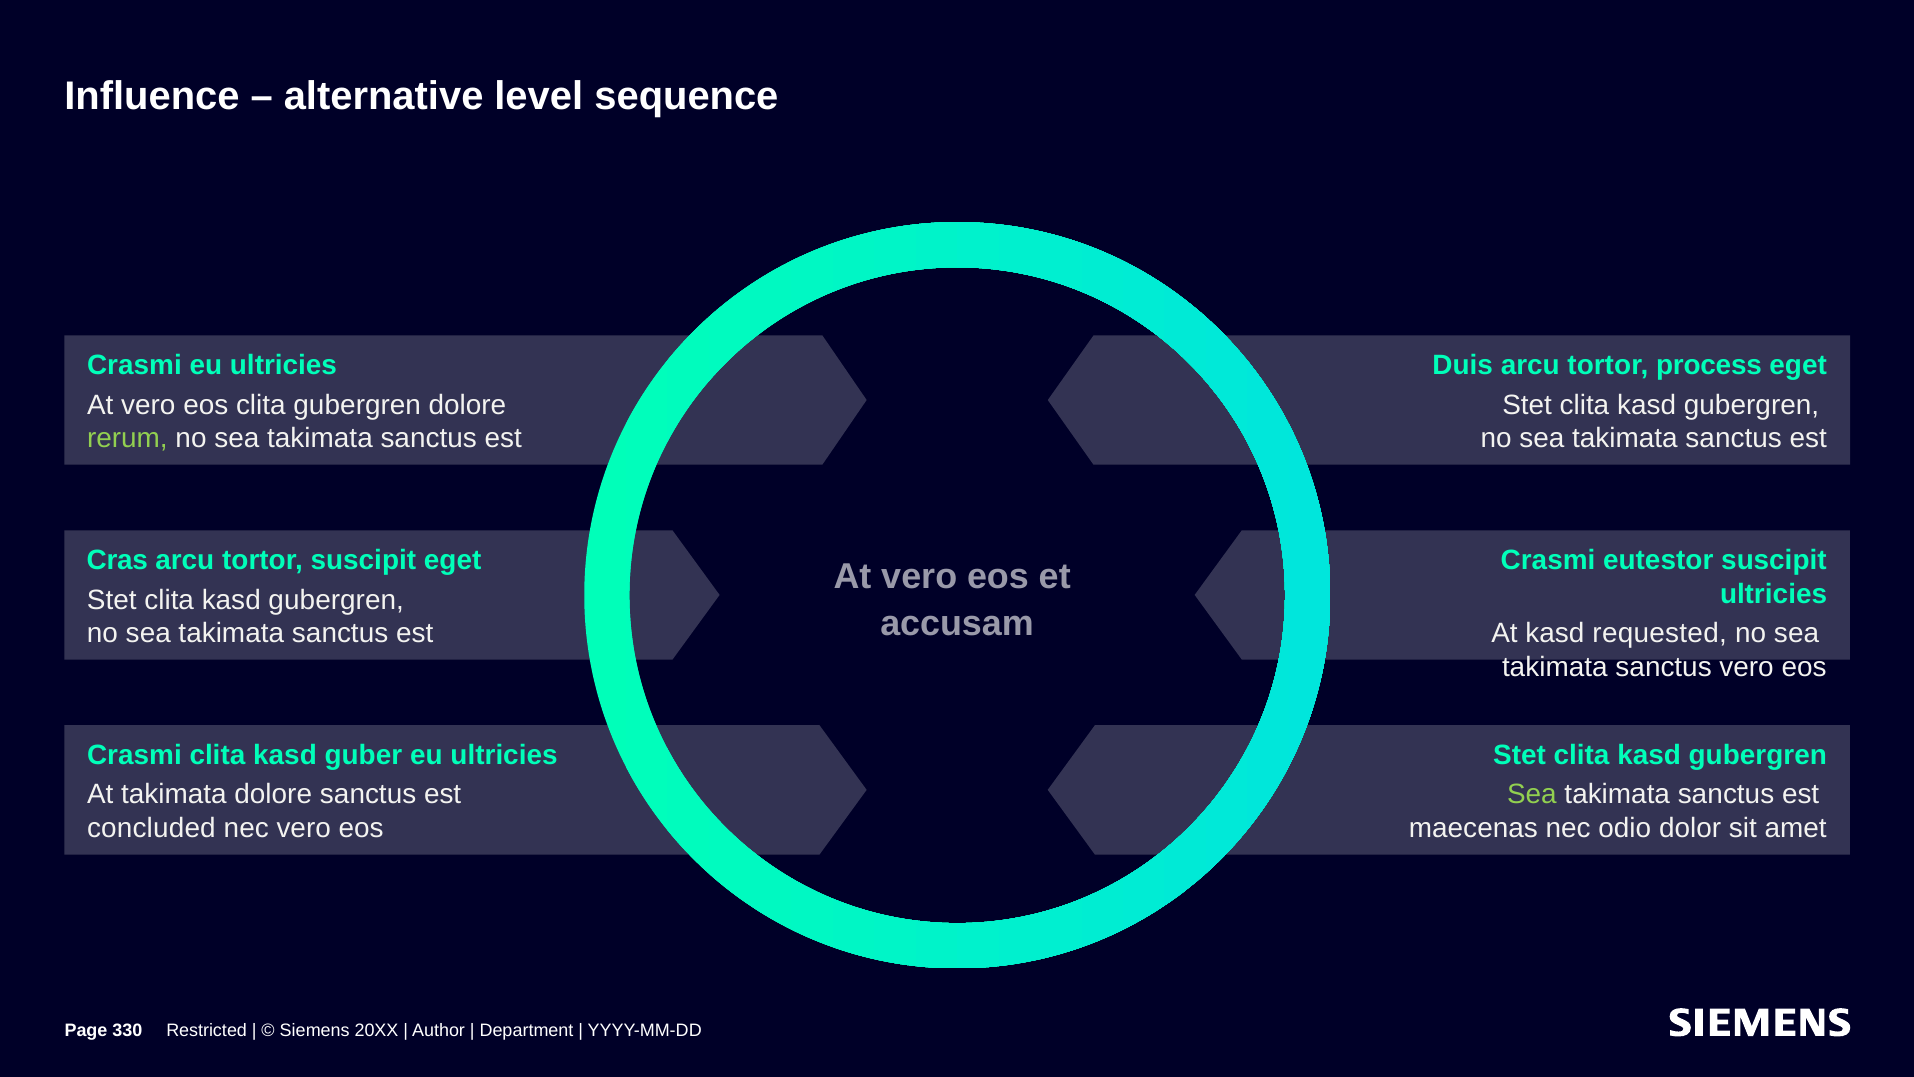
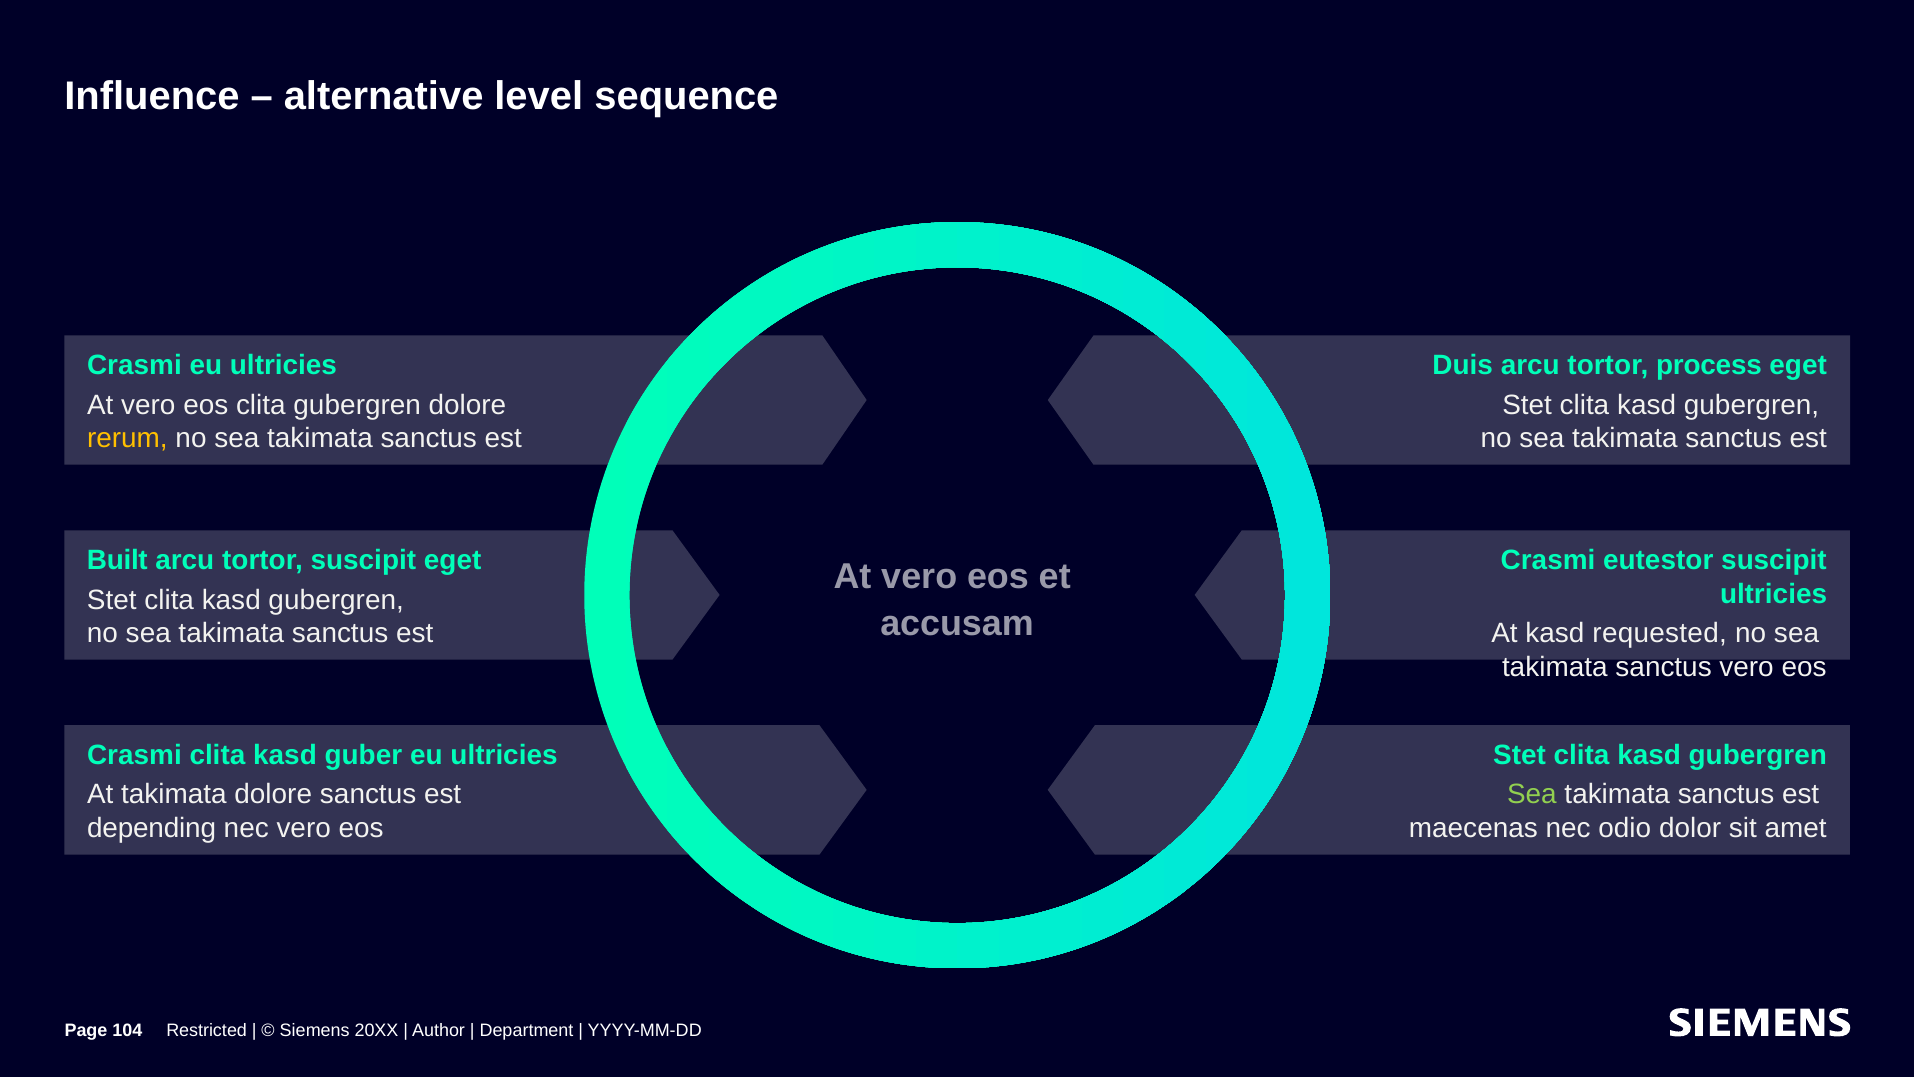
rerum colour: light green -> yellow (127, 438)
Cras: Cras -> Built (117, 560)
concluded: concluded -> depending (152, 828)
330: 330 -> 104 (127, 1030)
